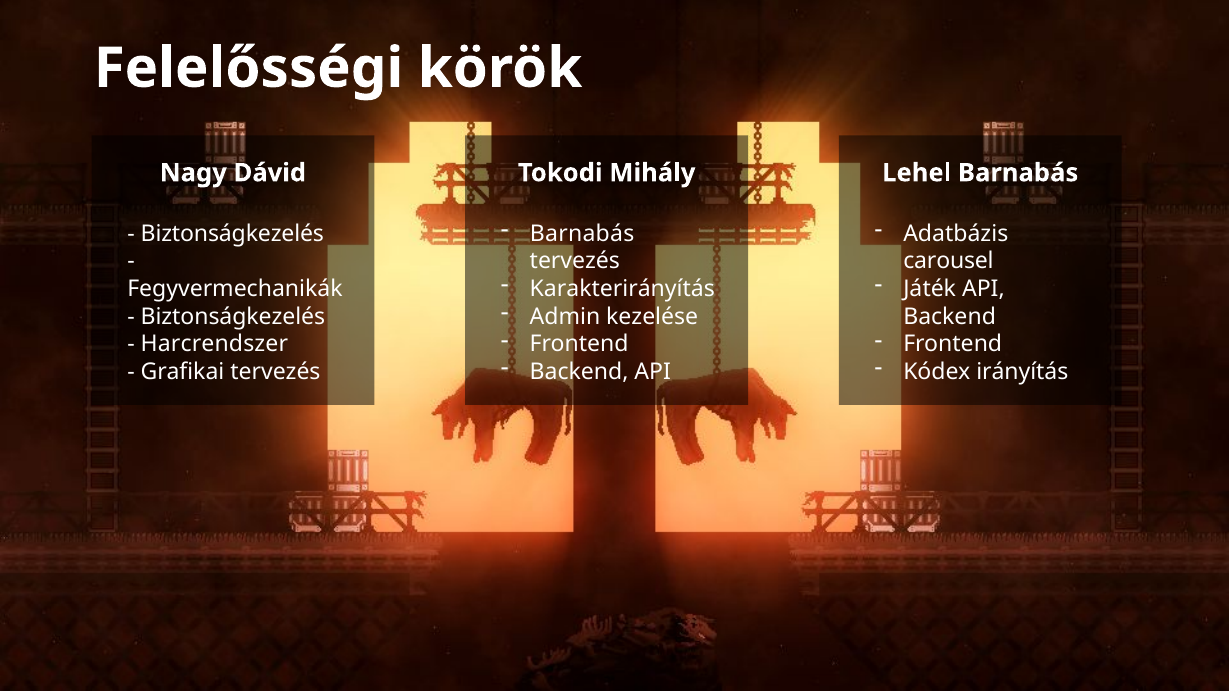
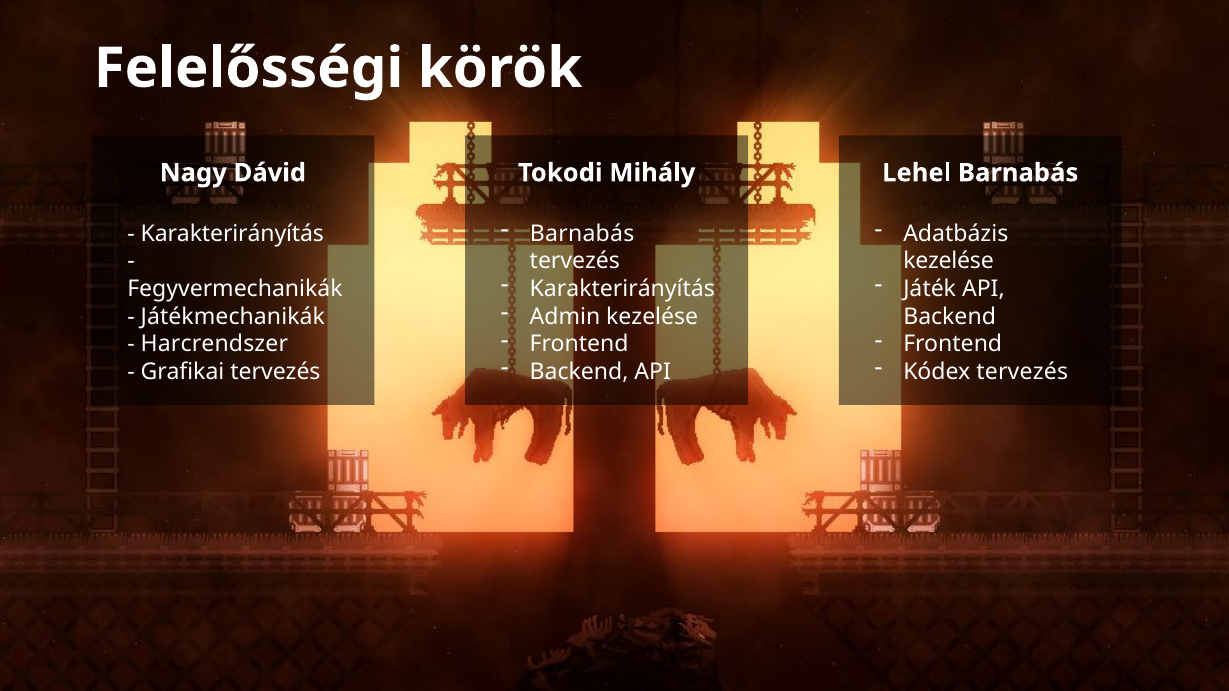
Biztonságkezelés: Biztonságkezelés -> Karakterirányítás (232, 234)
carousel: carousel -> kezelése (949, 261)
Biztonságkezelés: Biztonságkezelés -> Játékmechanikák (233, 317)
Kódex irányítás: irányítás -> tervezés (1022, 372)
